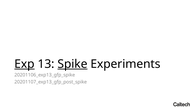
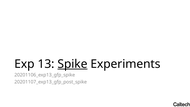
Exp underline: present -> none (24, 64)
